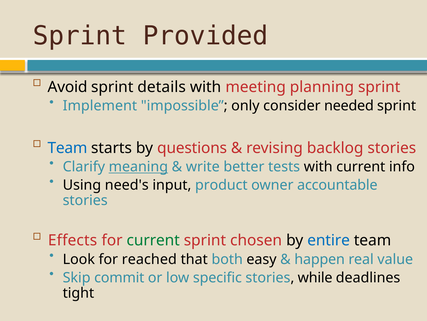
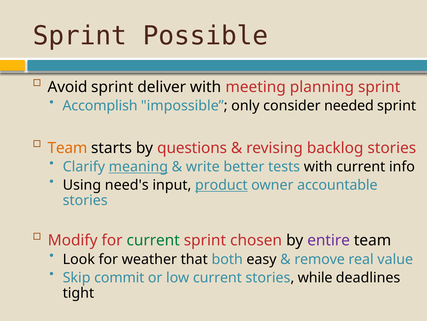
Provided: Provided -> Possible (206, 36)
details: details -> deliver (162, 87)
Implement: Implement -> Accomplish (100, 106)
Team colour: blue -> orange (67, 148)
product underline: none -> present (221, 185)
Effects: Effects -> Modify (73, 240)
entire colour: blue -> purple (329, 240)
reached: reached -> weather (149, 259)
happen: happen -> remove (320, 259)
low specific: specific -> current (217, 277)
